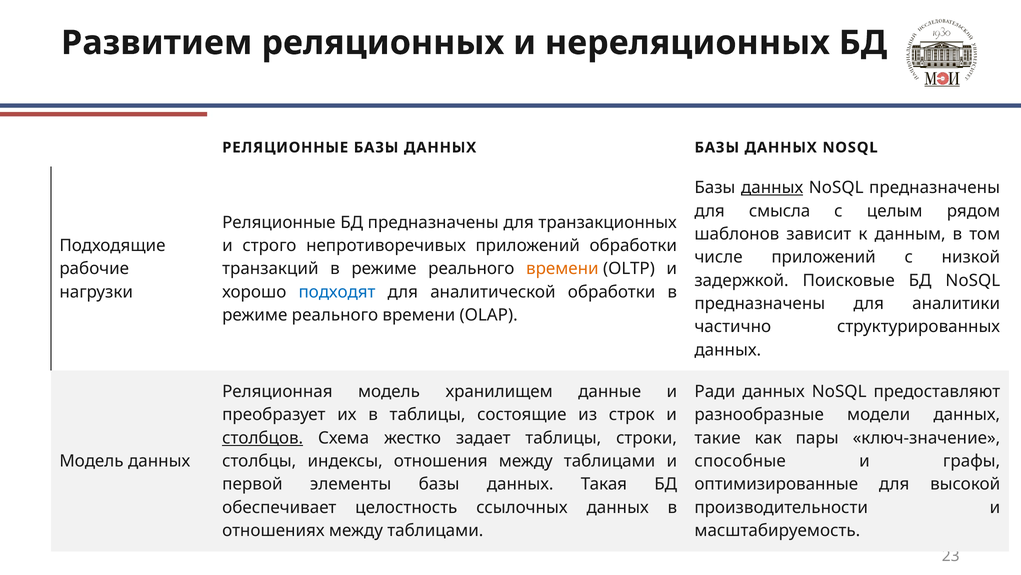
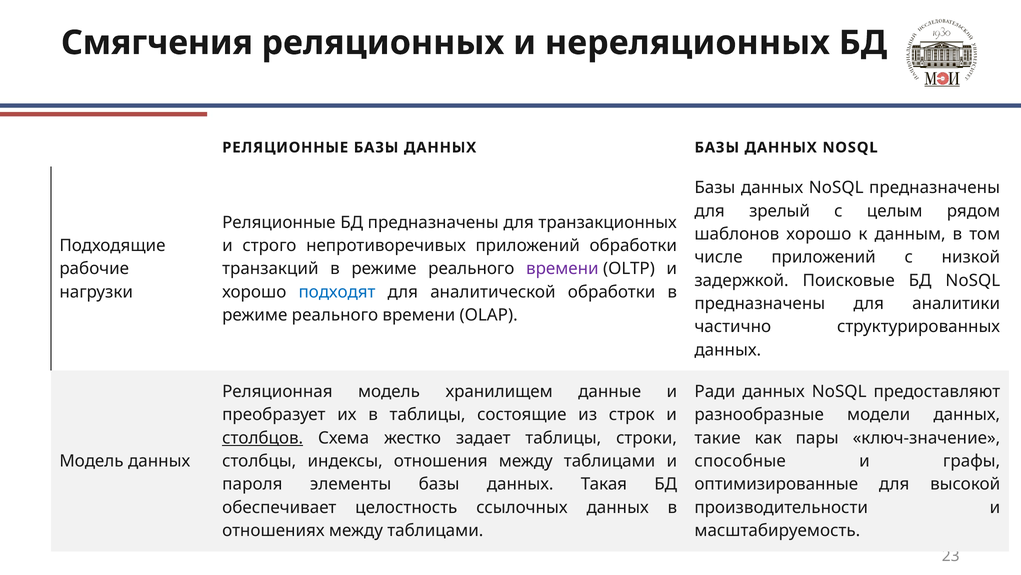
Развитием: Развитием -> Смягчения (157, 43)
данных underline: present -> none (772, 187)
смысла: смысла -> зрелый (780, 211)
шаблонов зависит: зависит -> хорошо (819, 234)
времени colour: orange -> purple (562, 269)
первой: первой -> пароля (252, 484)
